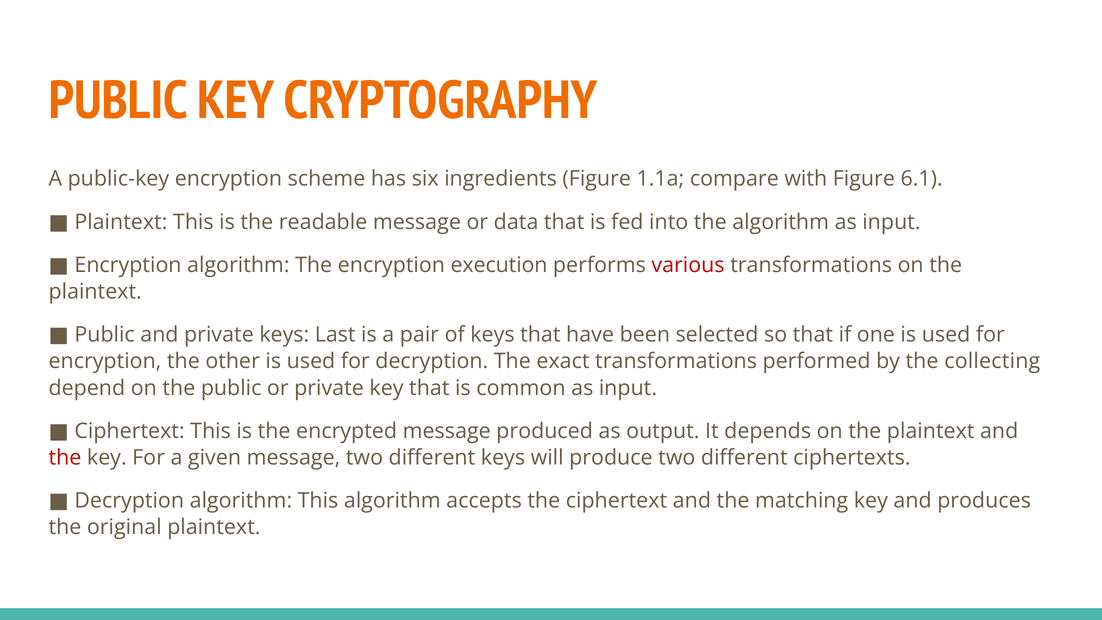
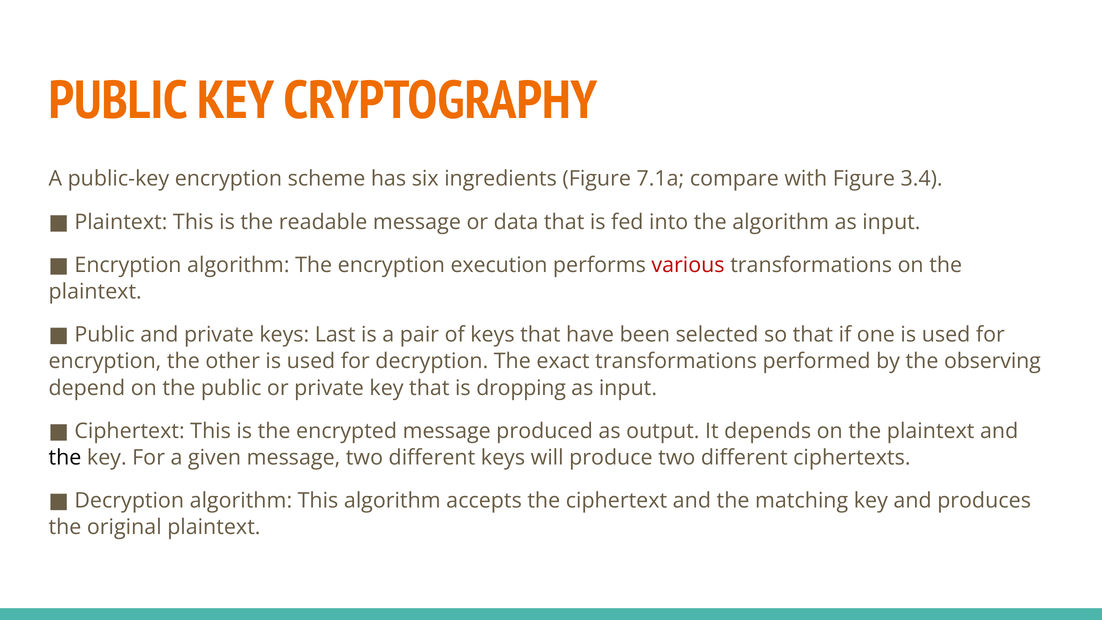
1.1a: 1.1a -> 7.1a (660, 179)
6.1: 6.1 -> 3.4 (922, 179)
collecting: collecting -> observing (992, 361)
common: common -> dropping (521, 388)
the colour: red -> black (65, 458)
